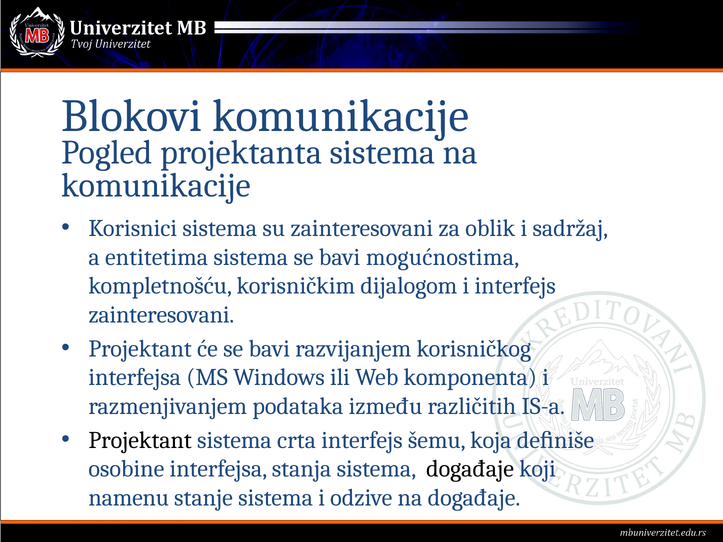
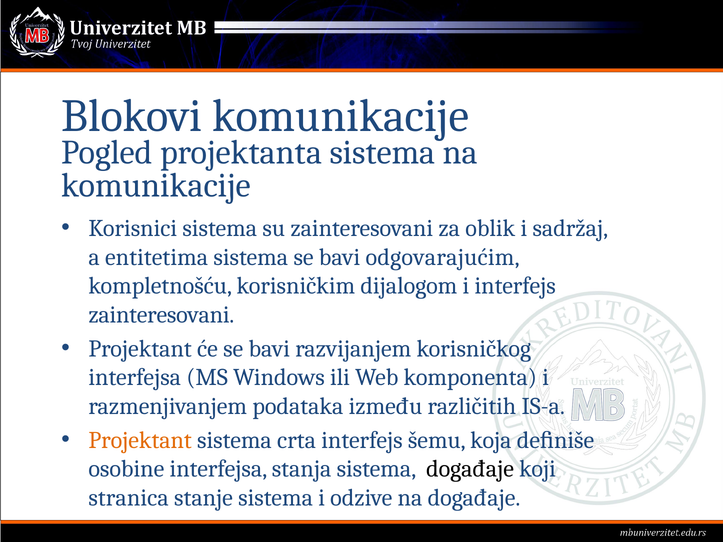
mogućnostima: mogućnostima -> odgovarajućim (443, 257)
Projektant colour: black -> orange (140, 440)
namenu: namenu -> stranica (129, 498)
